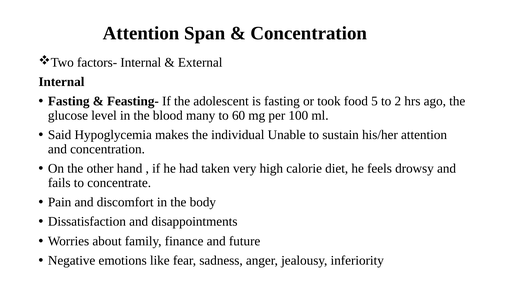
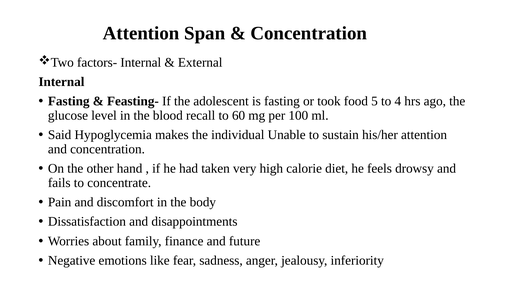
2: 2 -> 4 (398, 101)
many: many -> recall (201, 115)
